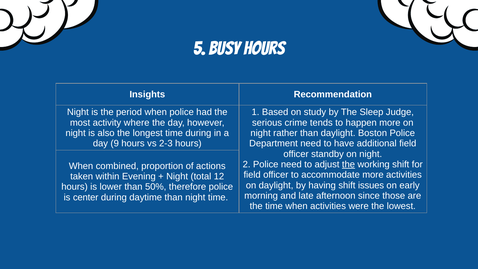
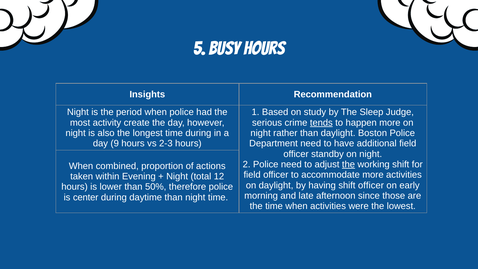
where: where -> create (137, 123)
tends underline: none -> present (321, 123)
shift issues: issues -> officer (371, 185)
